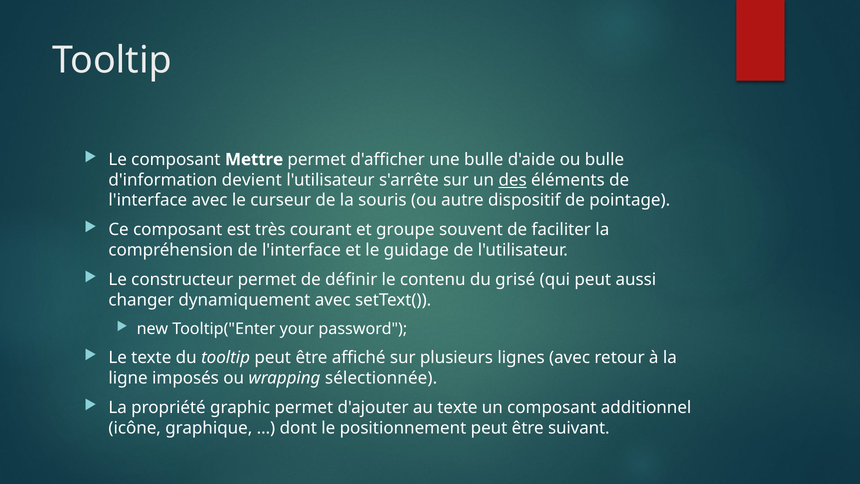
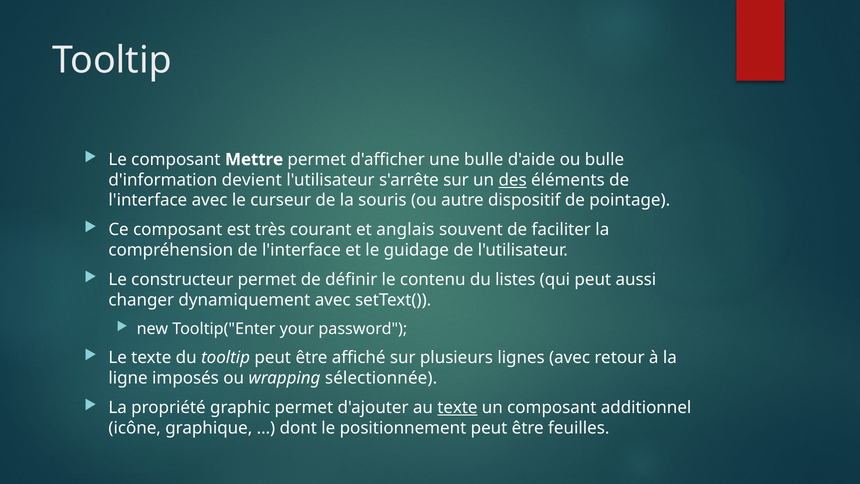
groupe: groupe -> anglais (405, 230)
grisé: grisé -> listes (515, 279)
texte underline: none -> present (457, 407)
suivant: suivant -> feuilles (579, 428)
